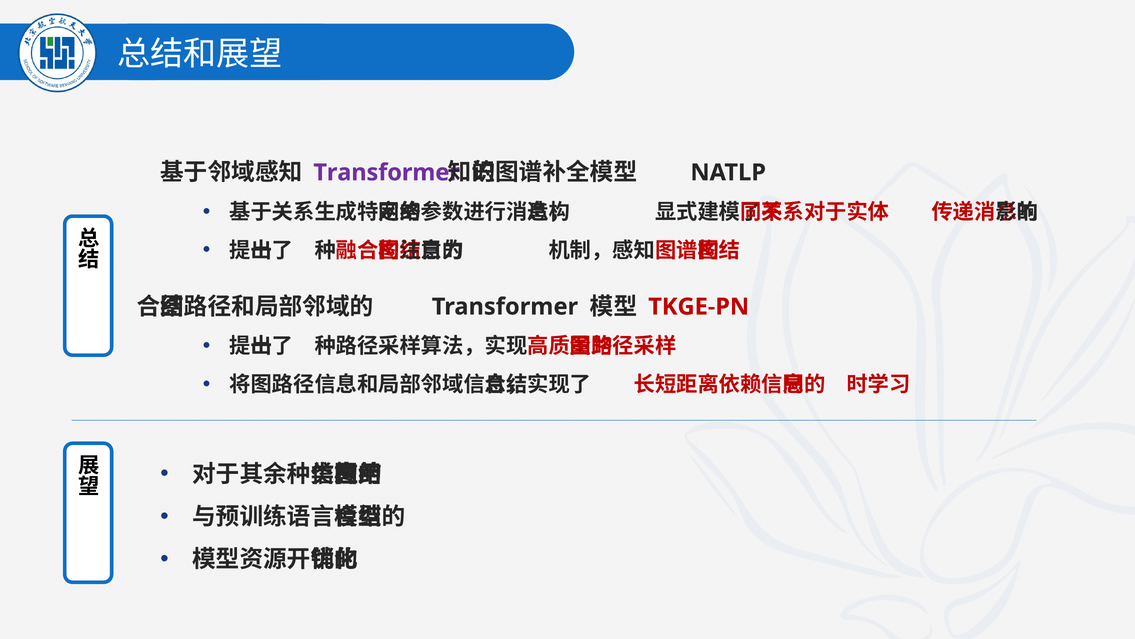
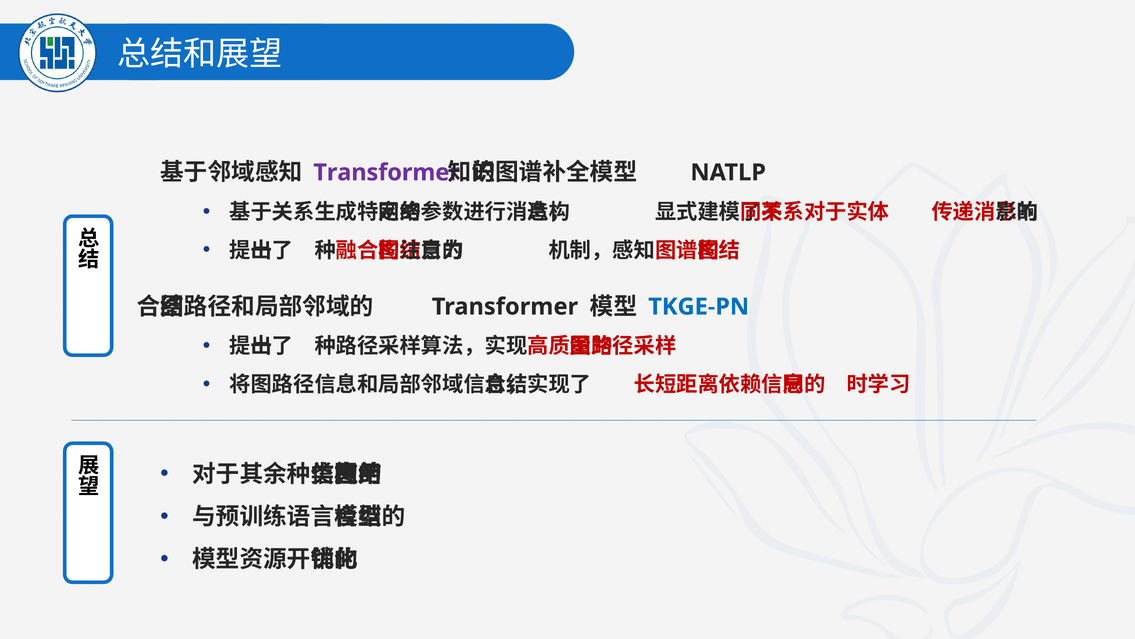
TKGE-PN colour: red -> blue (699, 306)
